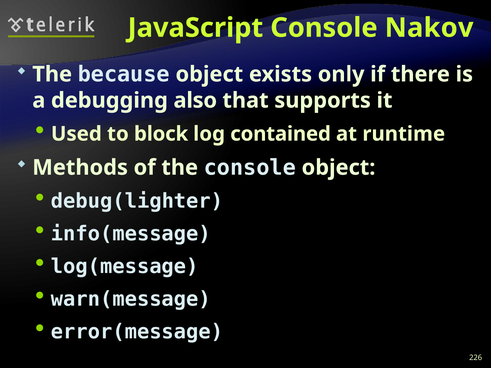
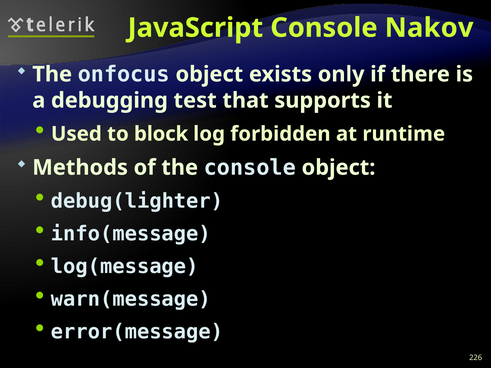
because: because -> onfocus (124, 74)
also: also -> test (195, 101)
contained: contained -> forbidden (280, 134)
